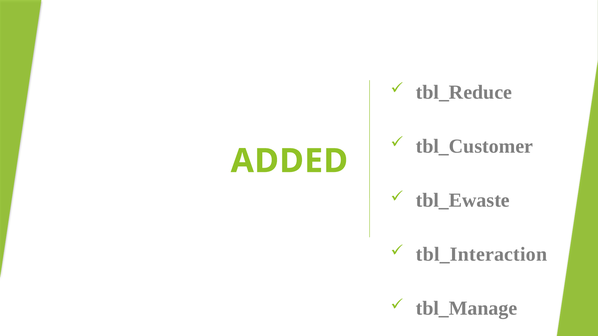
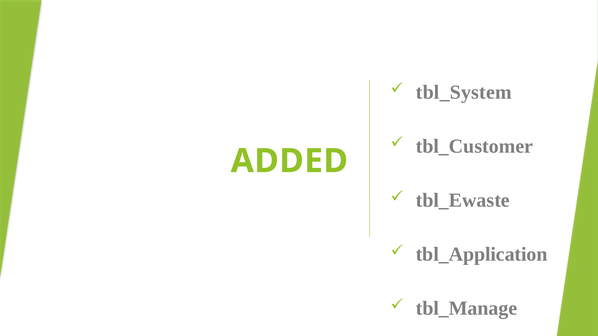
tbl_Reduce: tbl_Reduce -> tbl_System (464, 92)
tbl_Interaction: tbl_Interaction -> tbl_Application (482, 255)
